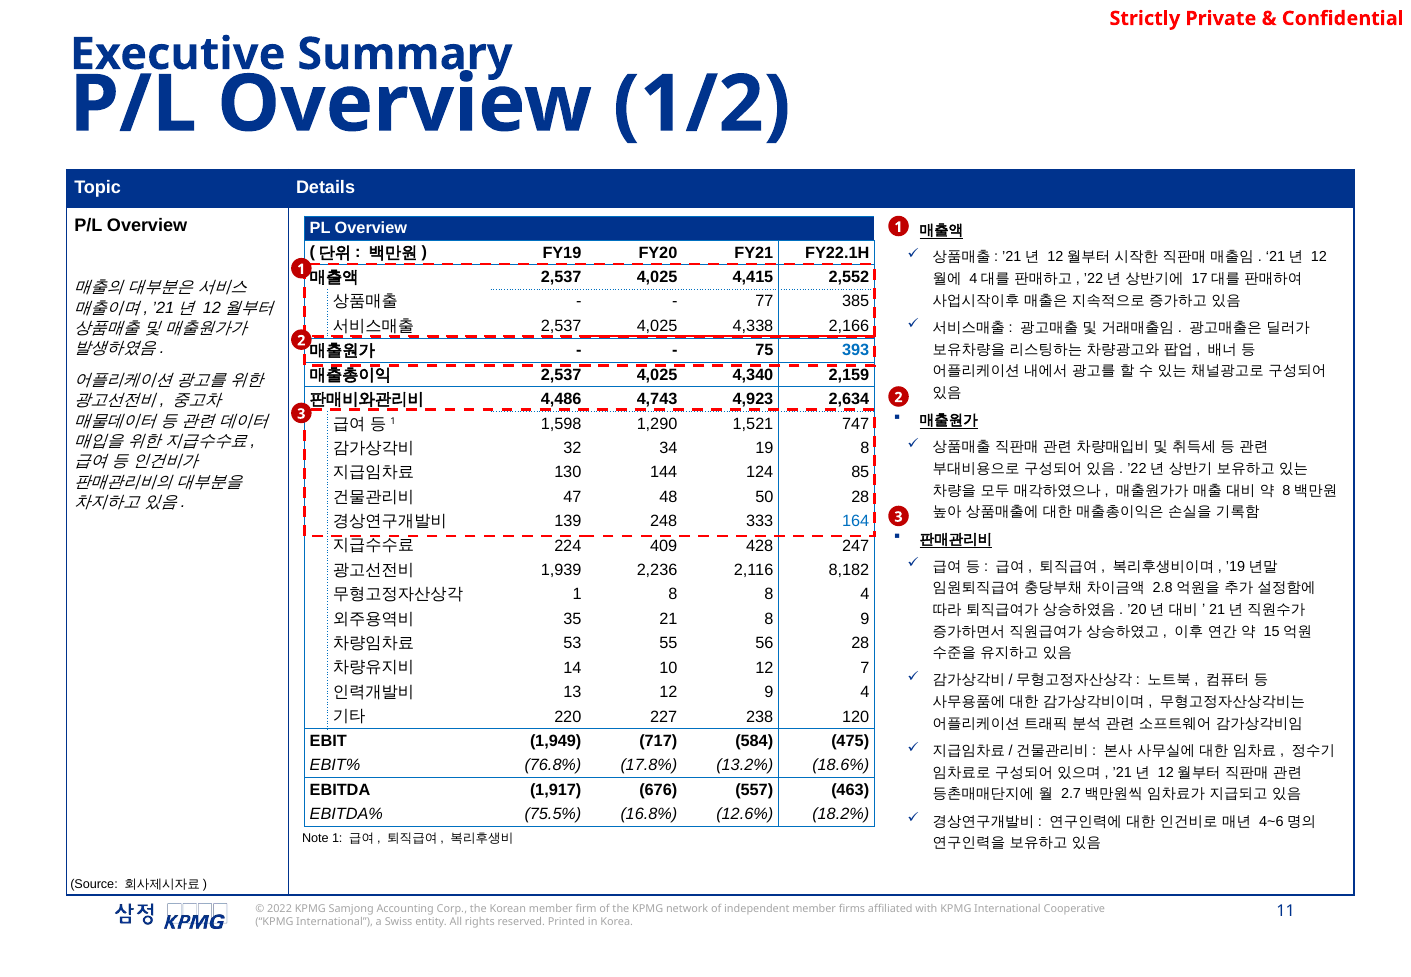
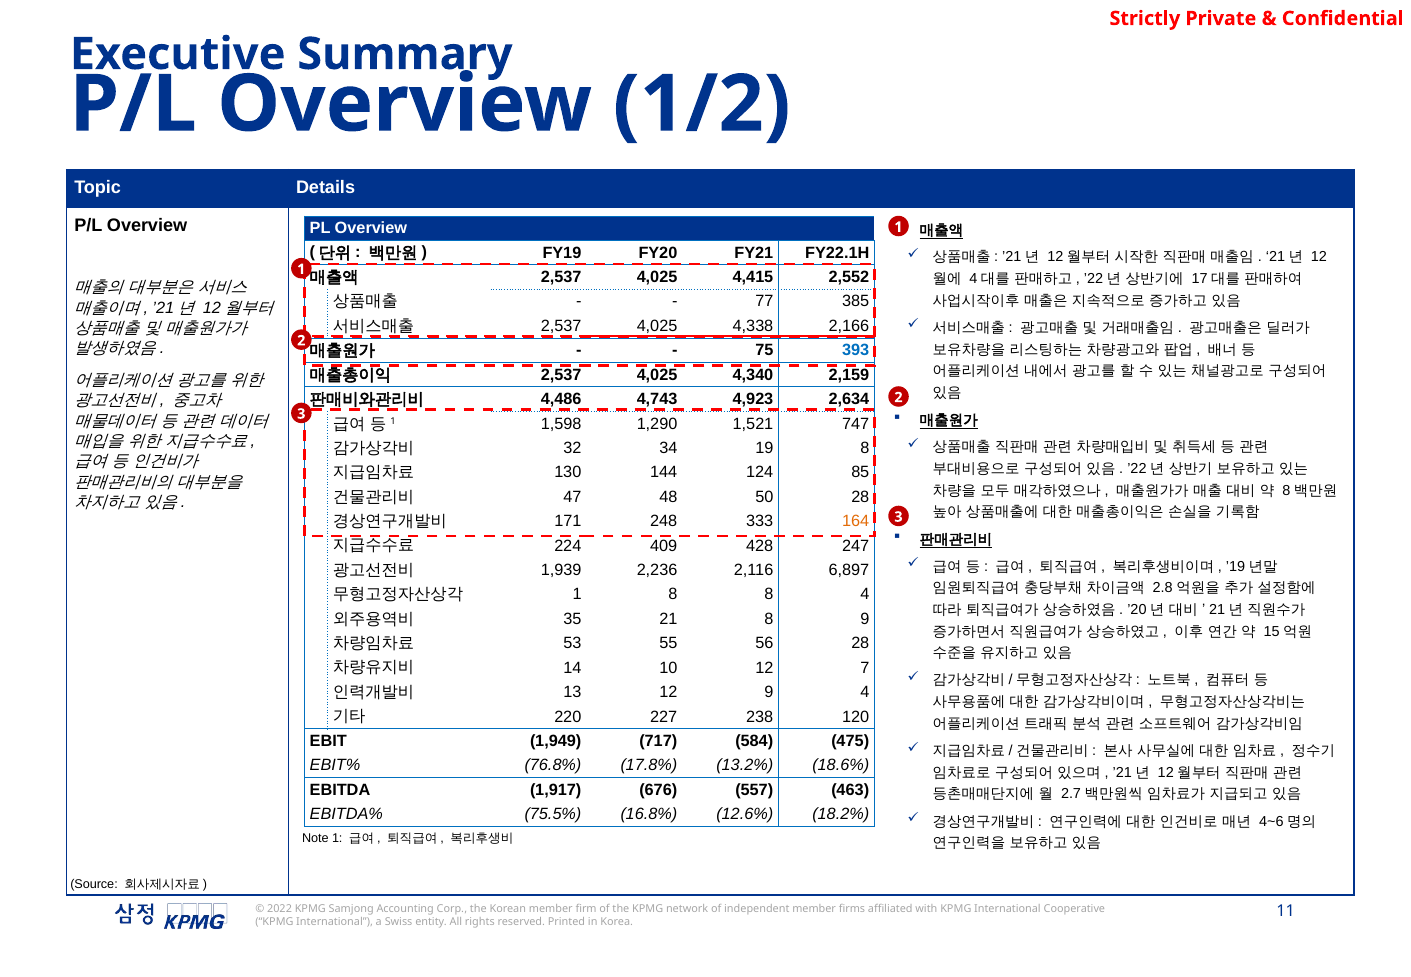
139: 139 -> 171 (568, 521)
164 colour: blue -> orange (856, 521)
8,182: 8,182 -> 6,897 (849, 570)
